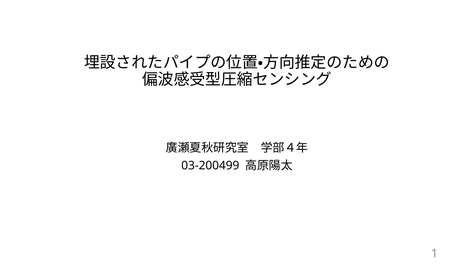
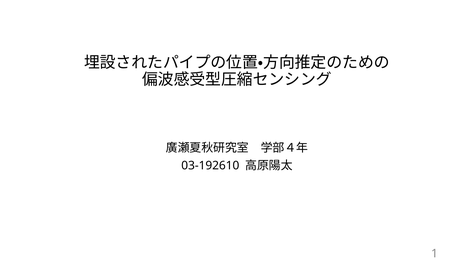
03-200499: 03-200499 -> 03-192610 (210, 166)
